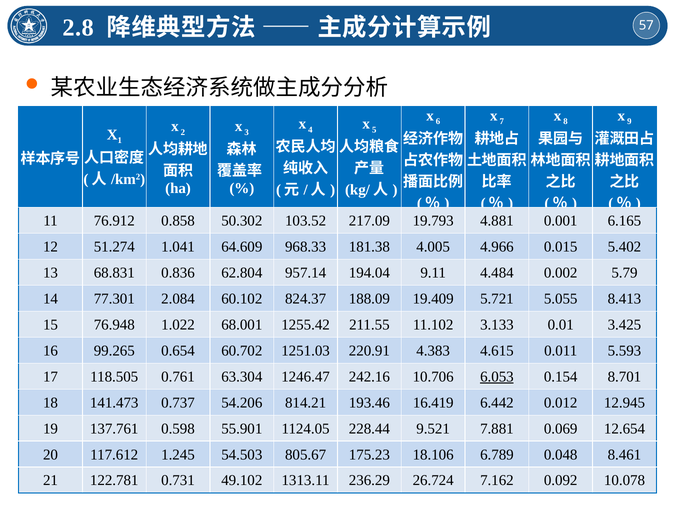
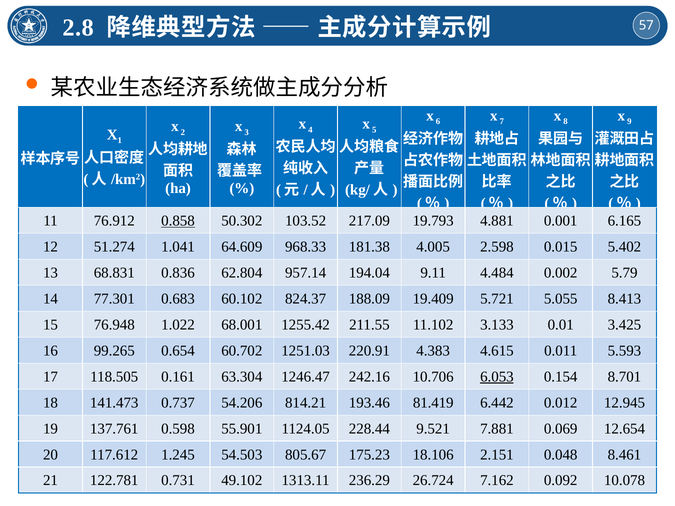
0.858 underline: none -> present (178, 221)
4.966: 4.966 -> 2.598 (497, 247)
2.084: 2.084 -> 0.683 (178, 299)
0.761: 0.761 -> 0.161 (178, 377)
16.419: 16.419 -> 81.419 (433, 403)
6.789: 6.789 -> 2.151 (497, 455)
